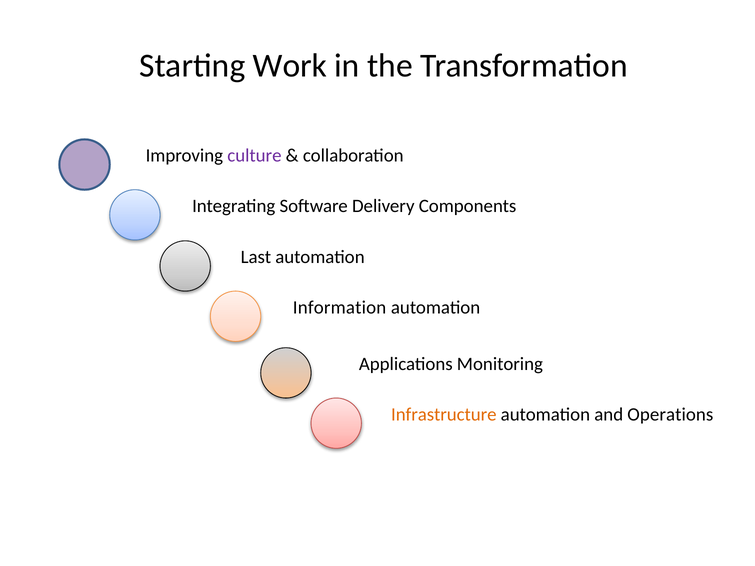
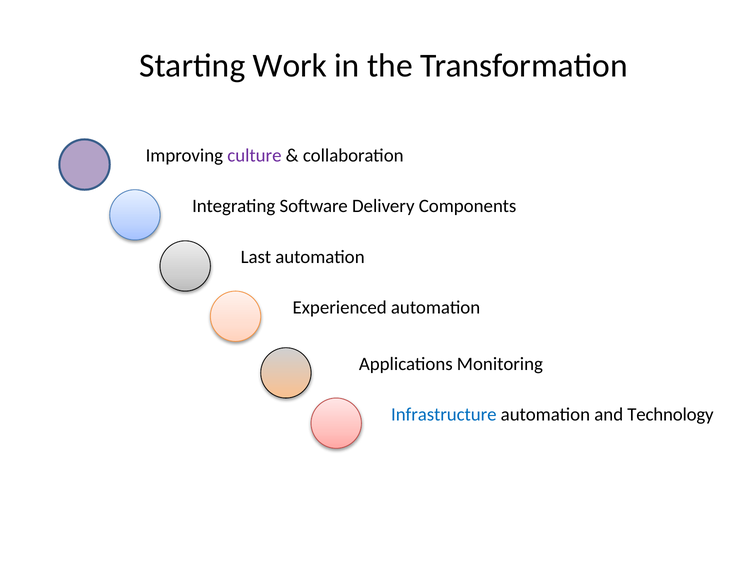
Information: Information -> Experienced (340, 308)
Infrastructure colour: orange -> blue (444, 415)
Operations: Operations -> Technology (670, 415)
